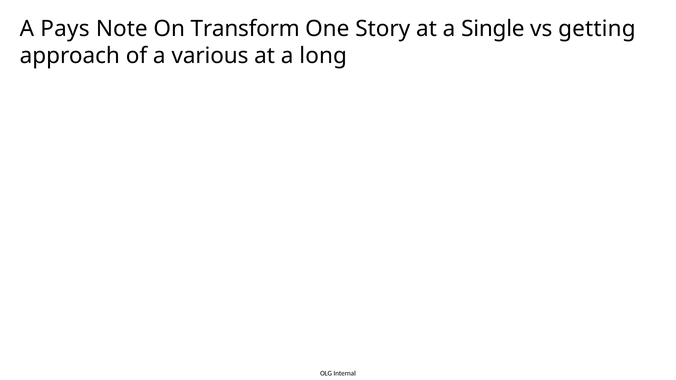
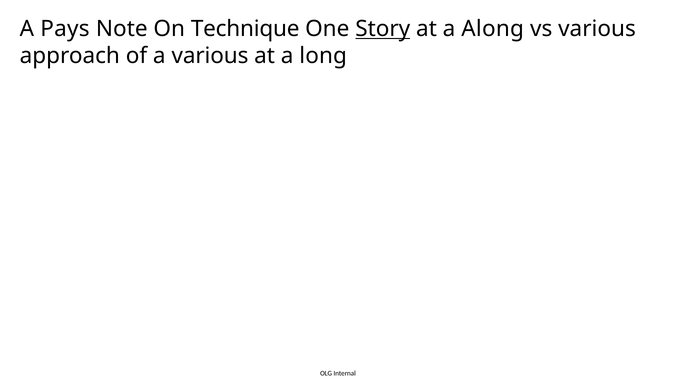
Transform: Transform -> Technique (245, 29)
Story underline: none -> present (383, 29)
Single: Single -> Along (493, 29)
vs getting: getting -> various (597, 29)
